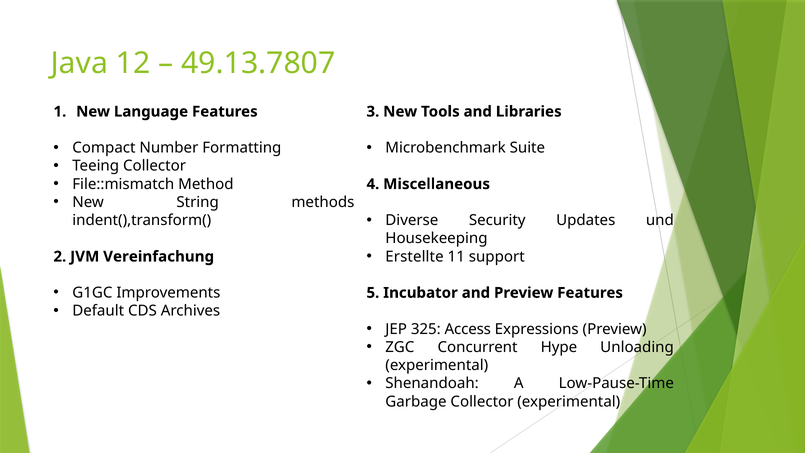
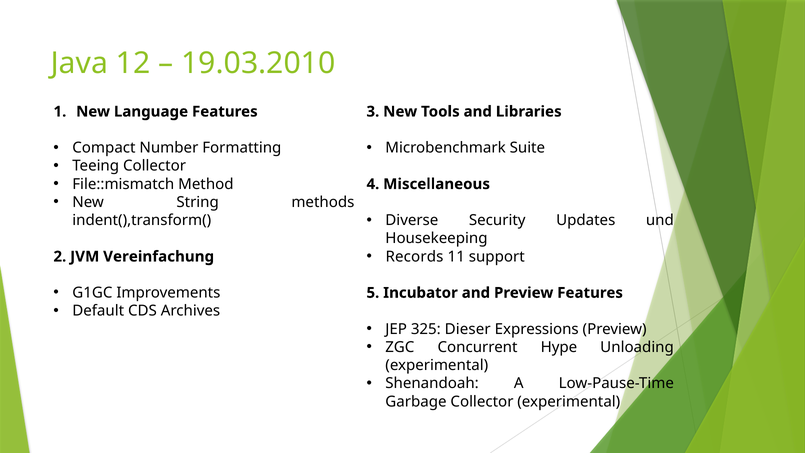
49.13.7807: 49.13.7807 -> 19.03.2010 (258, 63)
Erstellte: Erstellte -> Records (414, 256)
Access: Access -> Dieser (468, 329)
